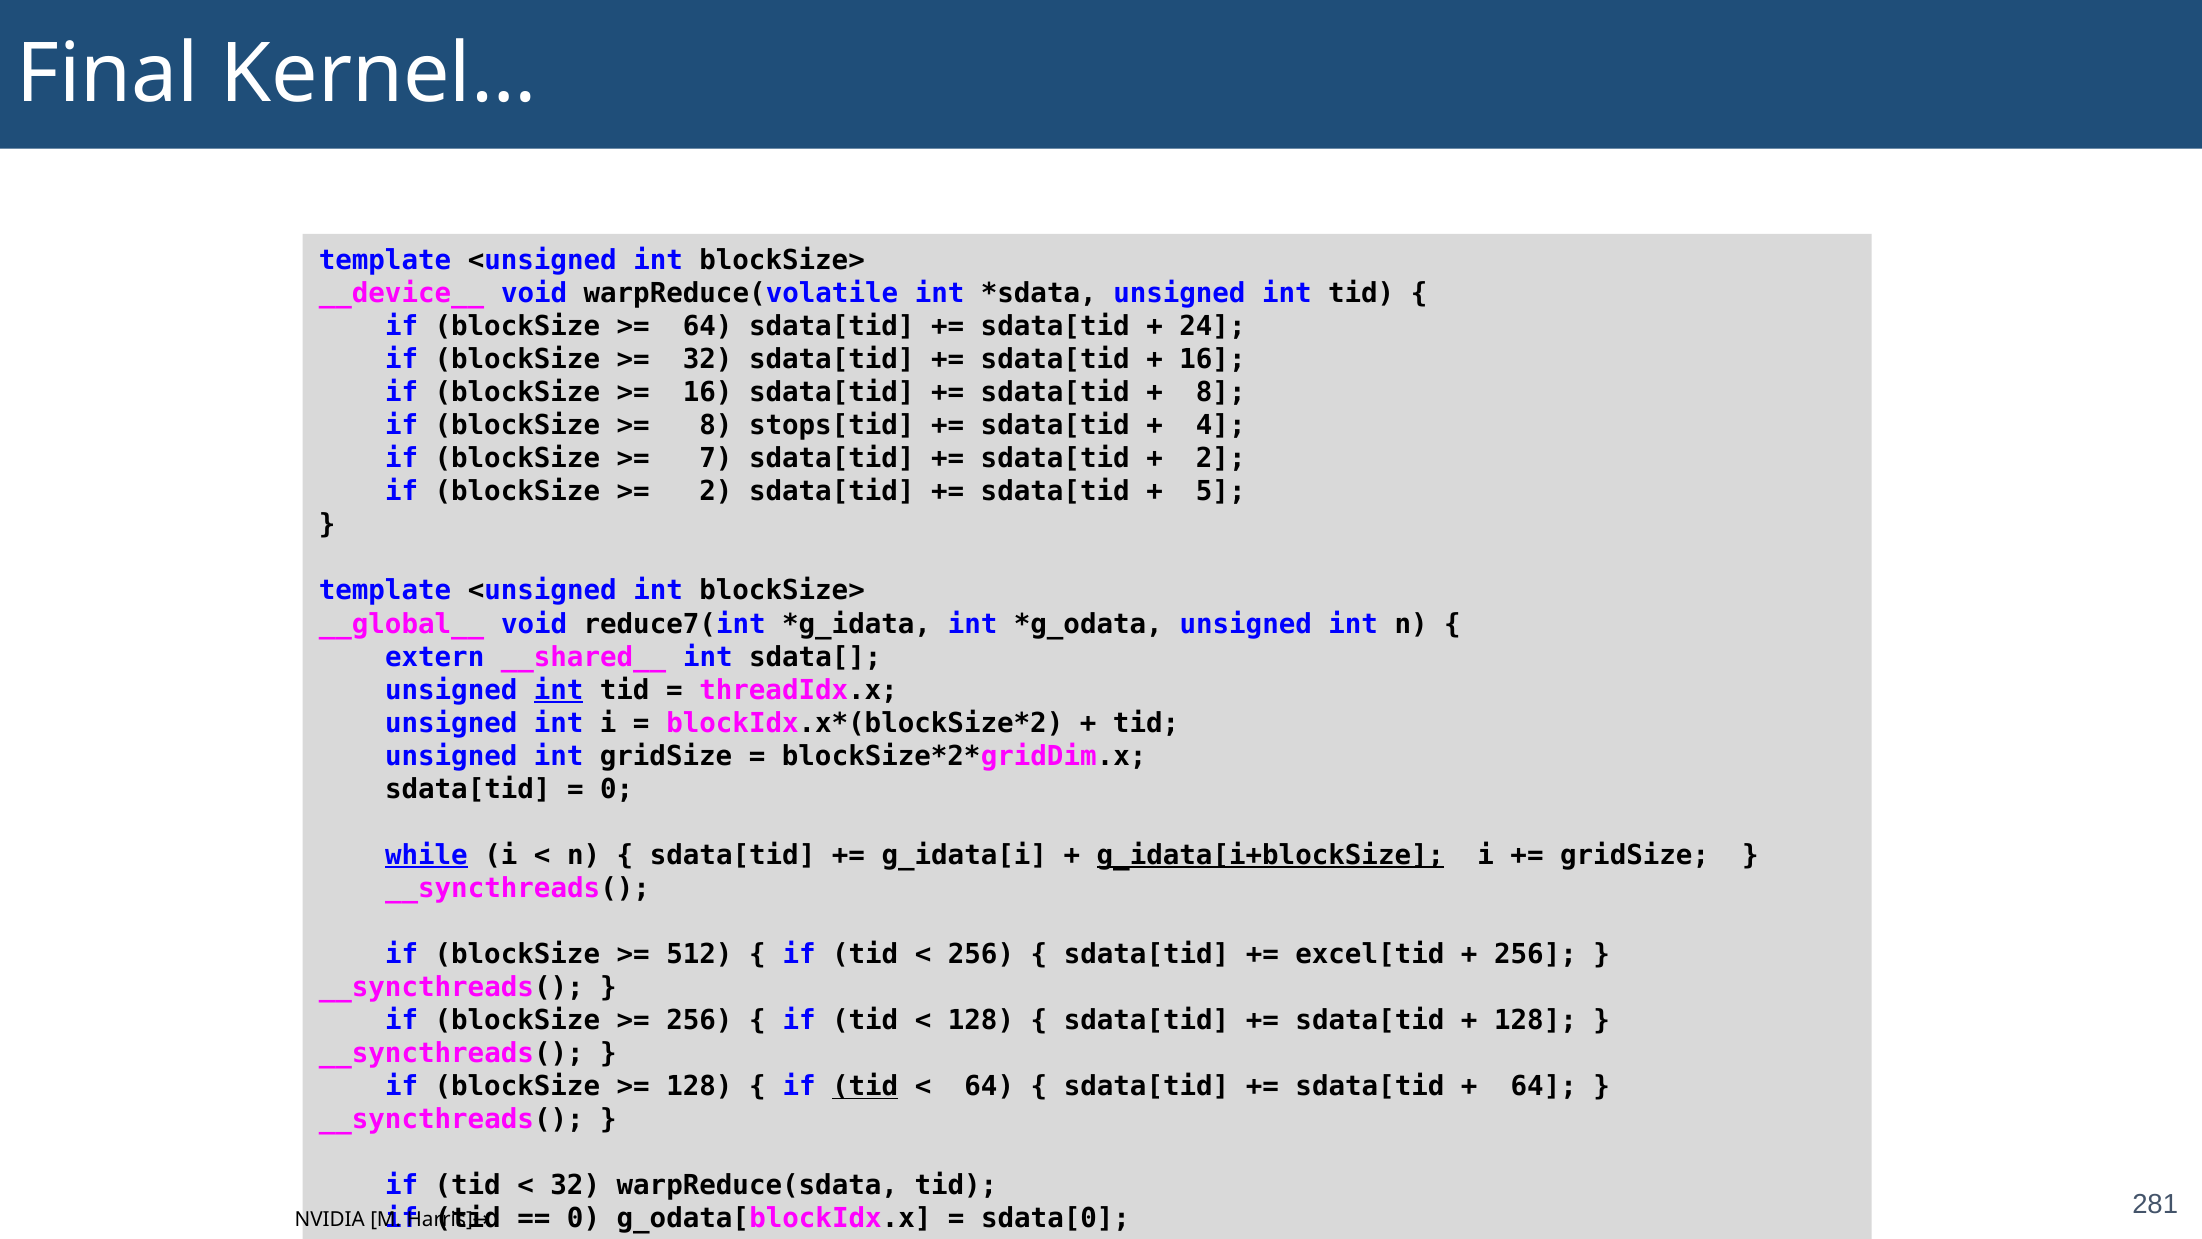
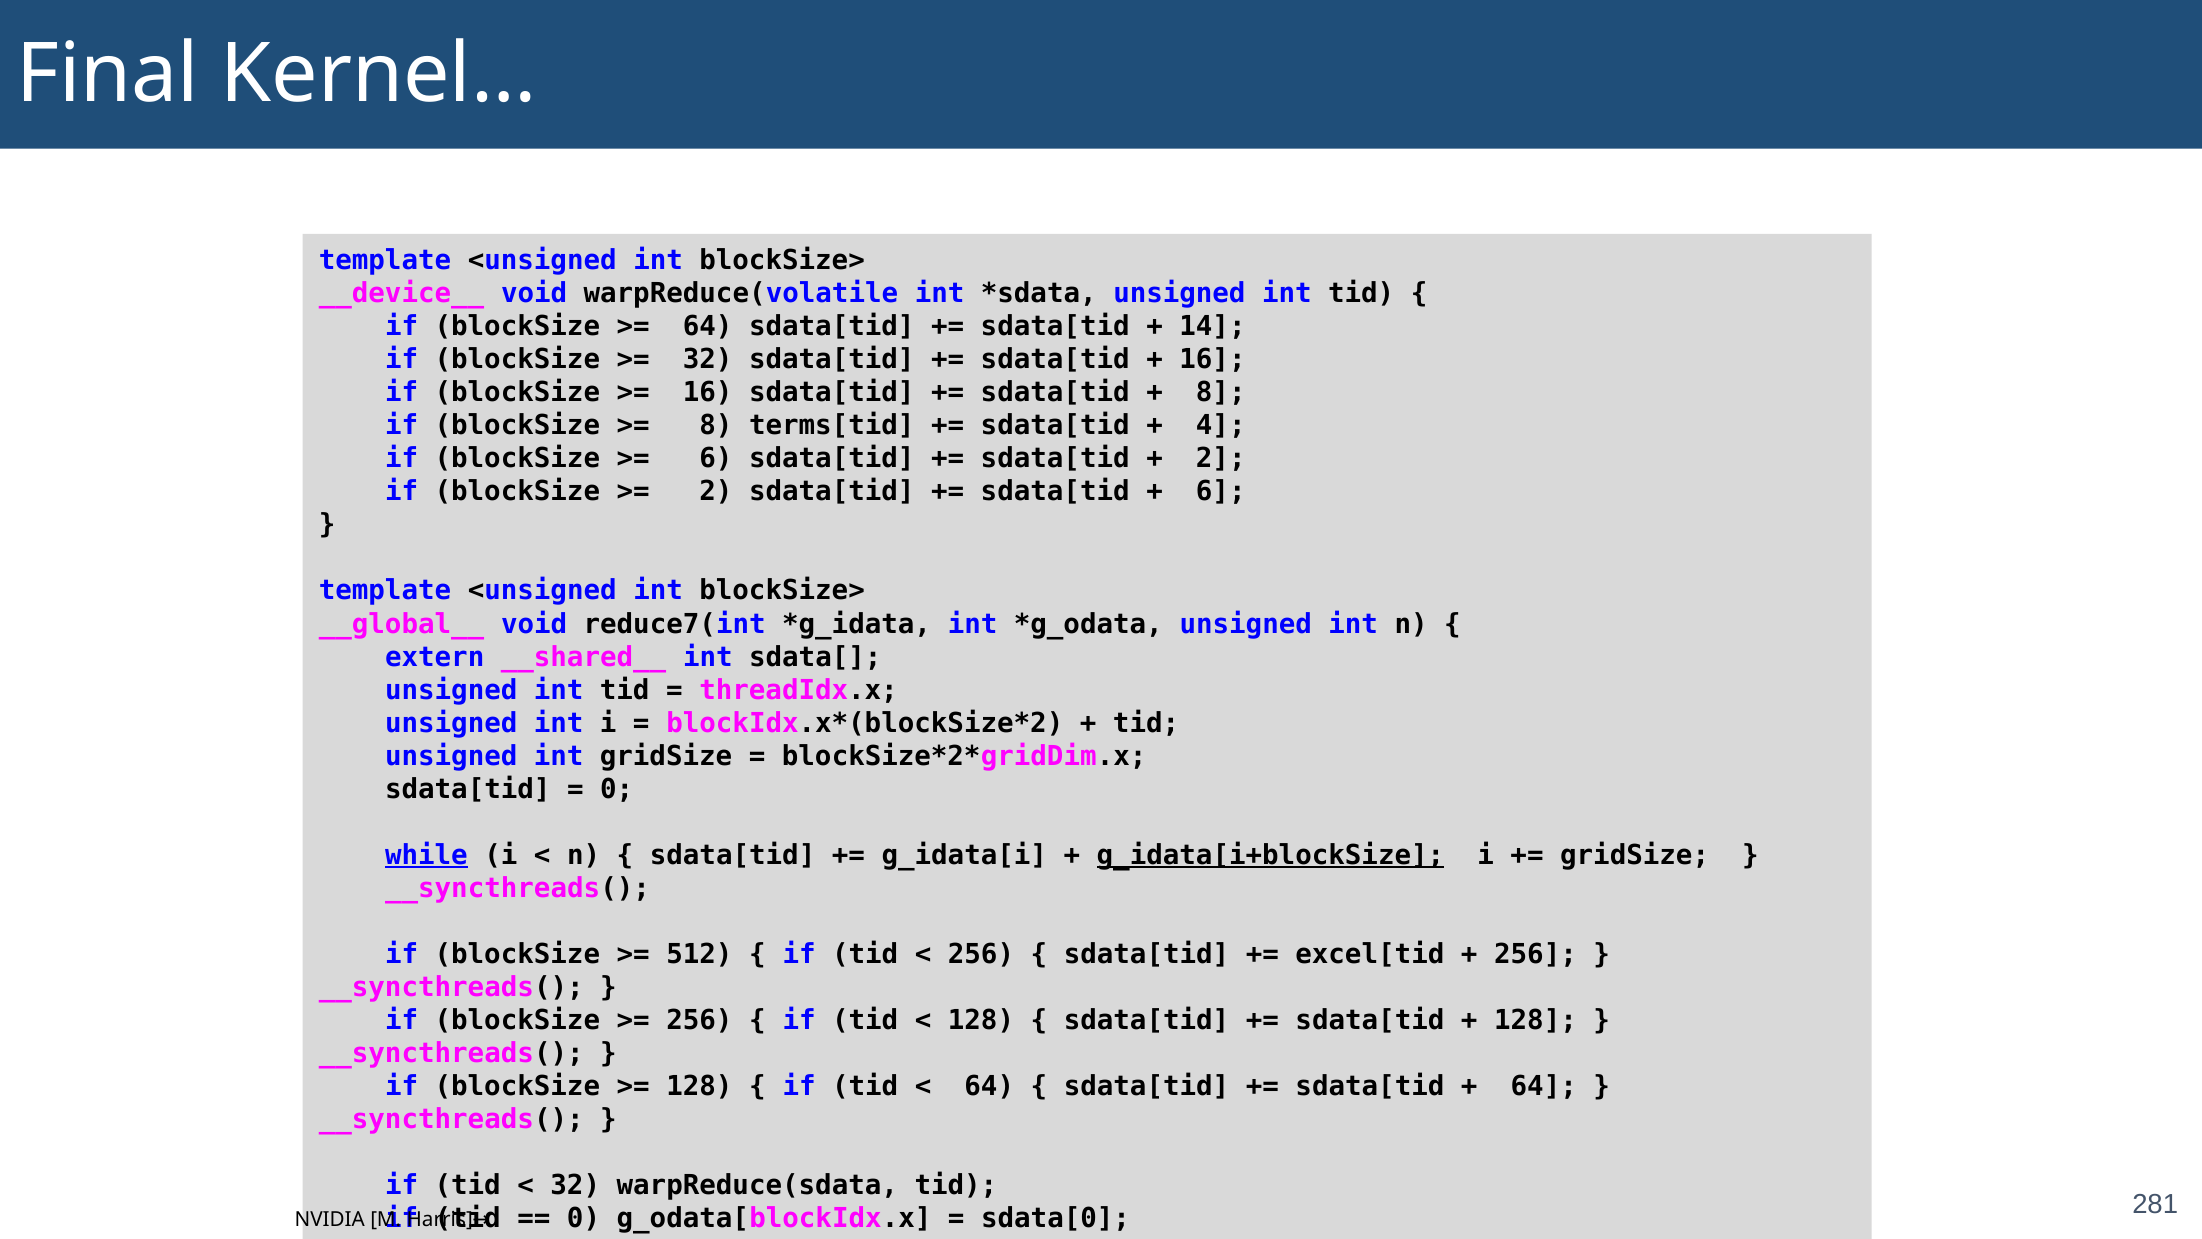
24: 24 -> 14 (1212, 326)
stops[tid: stops[tid -> terms[tid (832, 426)
7: 7 -> 6 (716, 459)
5: 5 -> 6 (1221, 492)
int underline: present -> none (559, 690)
tid underline: present -> none (865, 1086)
